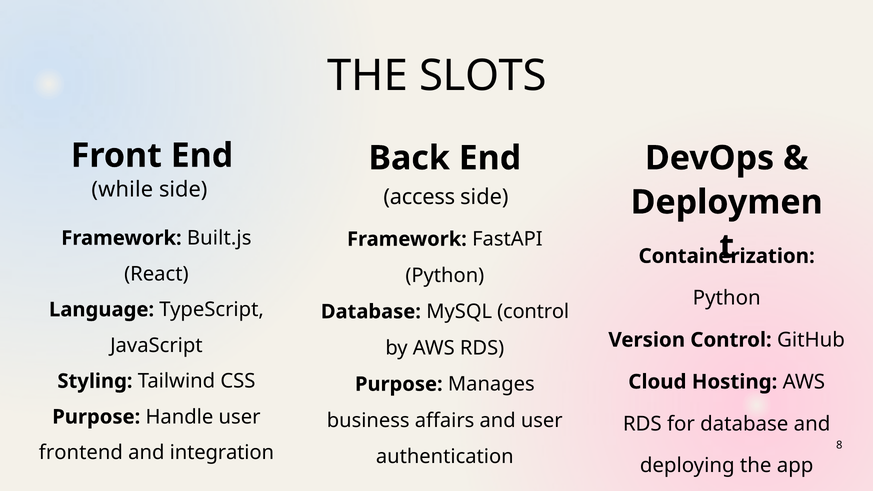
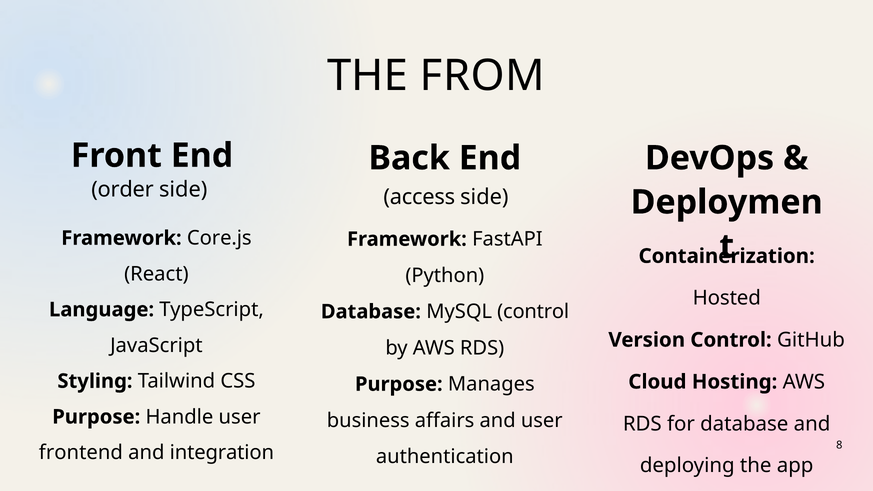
SLOTS: SLOTS -> FROM (482, 76)
while: while -> order (122, 190)
Built.js: Built.js -> Core.js (219, 238)
Python: Python -> Hosted (727, 298)
